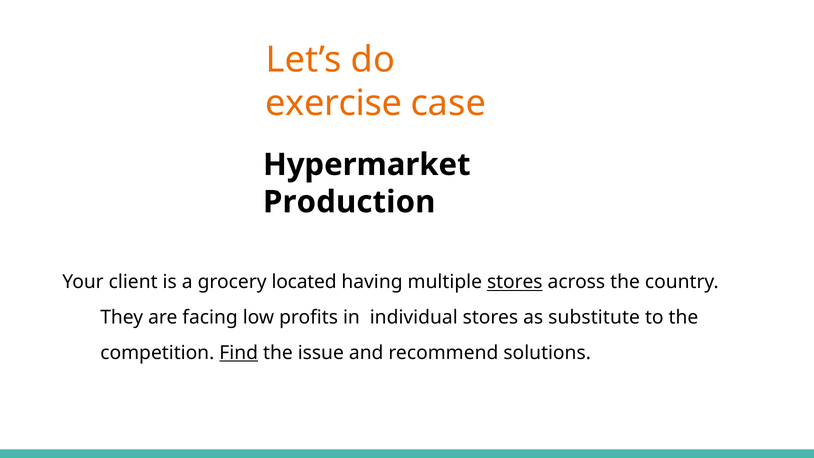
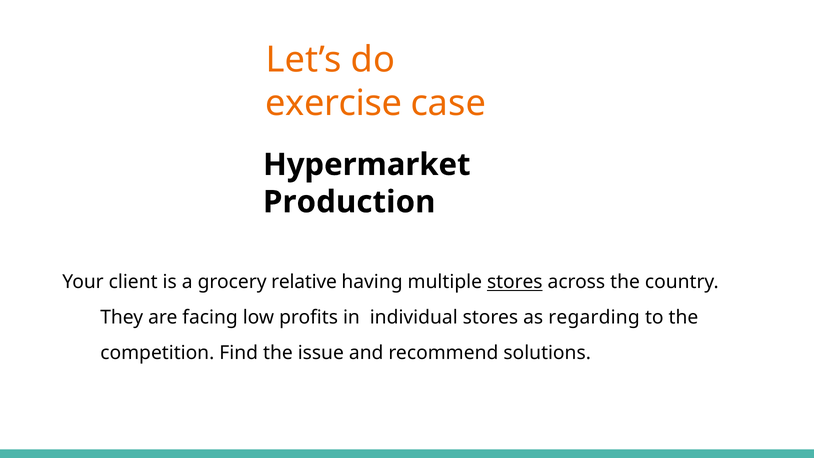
located: located -> relative (304, 282)
substitute: substitute -> regarding (594, 317)
Find underline: present -> none (239, 353)
